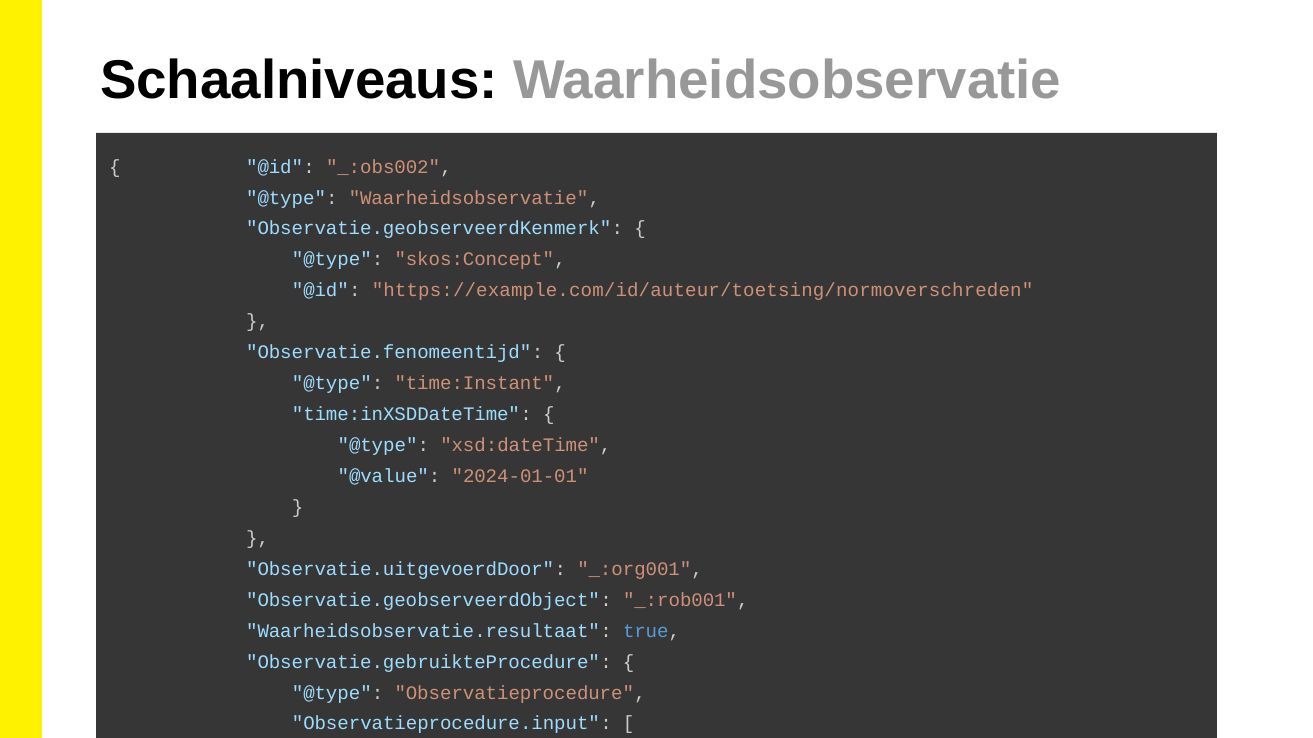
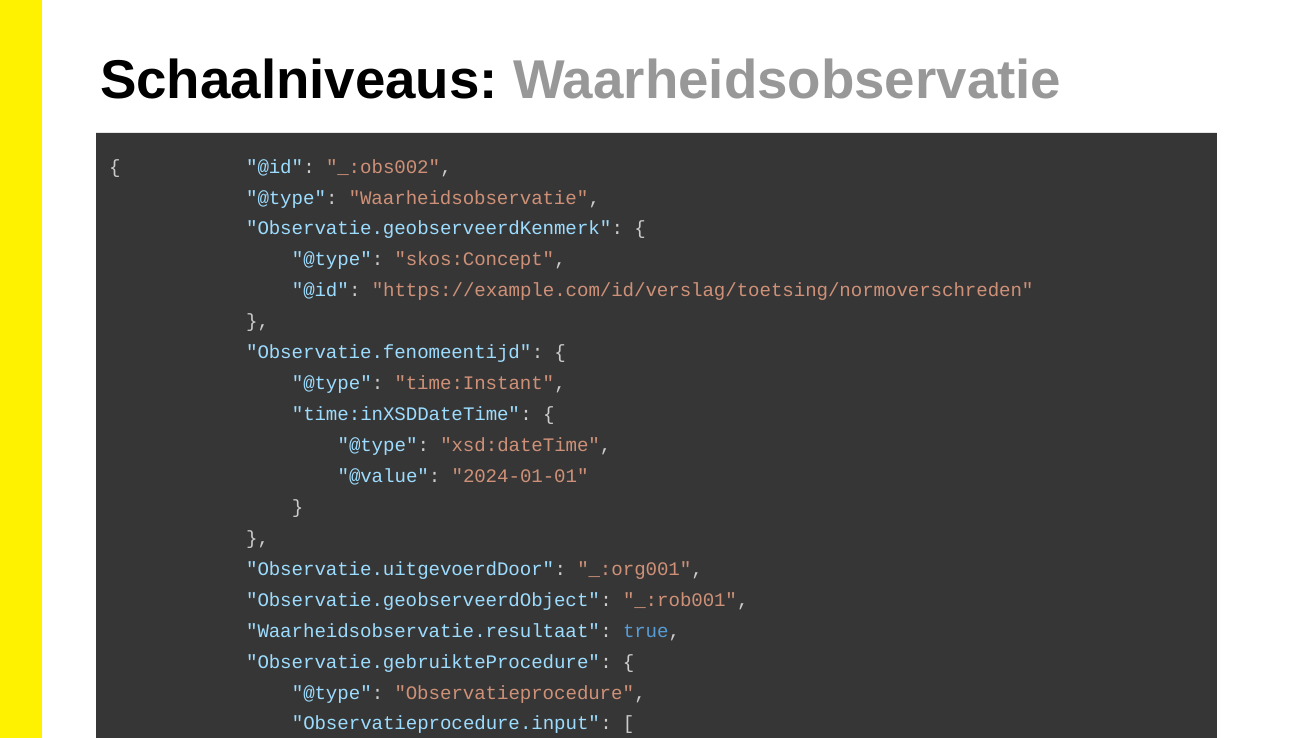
https://example.com/id/auteur/toetsing/normoverschreden: https://example.com/id/auteur/toetsing/normoverschreden -> https://example.com/id/verslag/toetsing/normoverschreden (703, 291)
